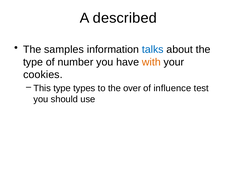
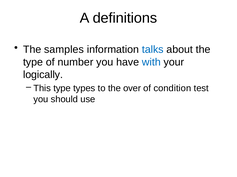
described: described -> definitions (125, 18)
with colour: orange -> blue (151, 62)
cookies: cookies -> logically (43, 75)
influence: influence -> condition (172, 89)
